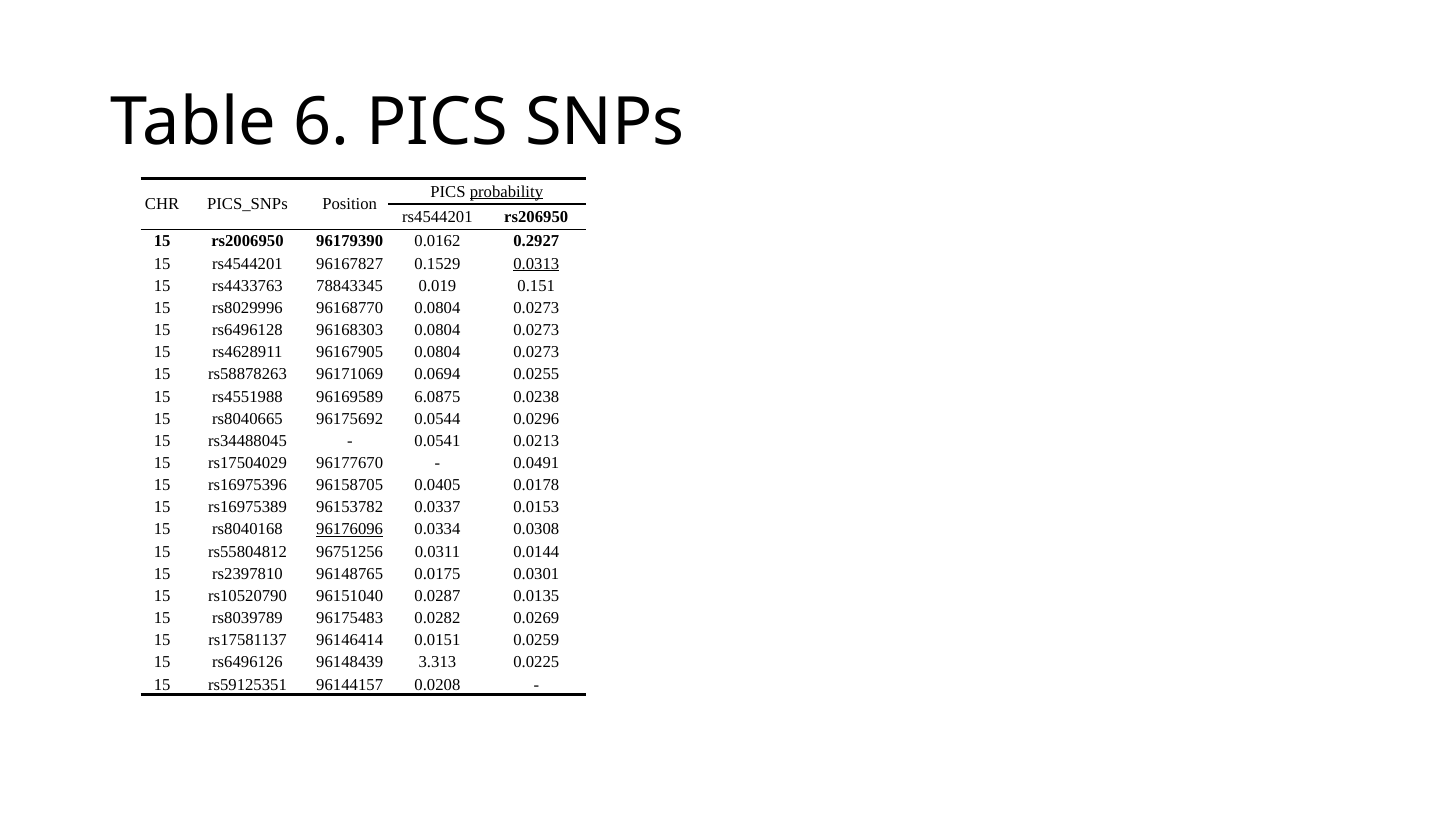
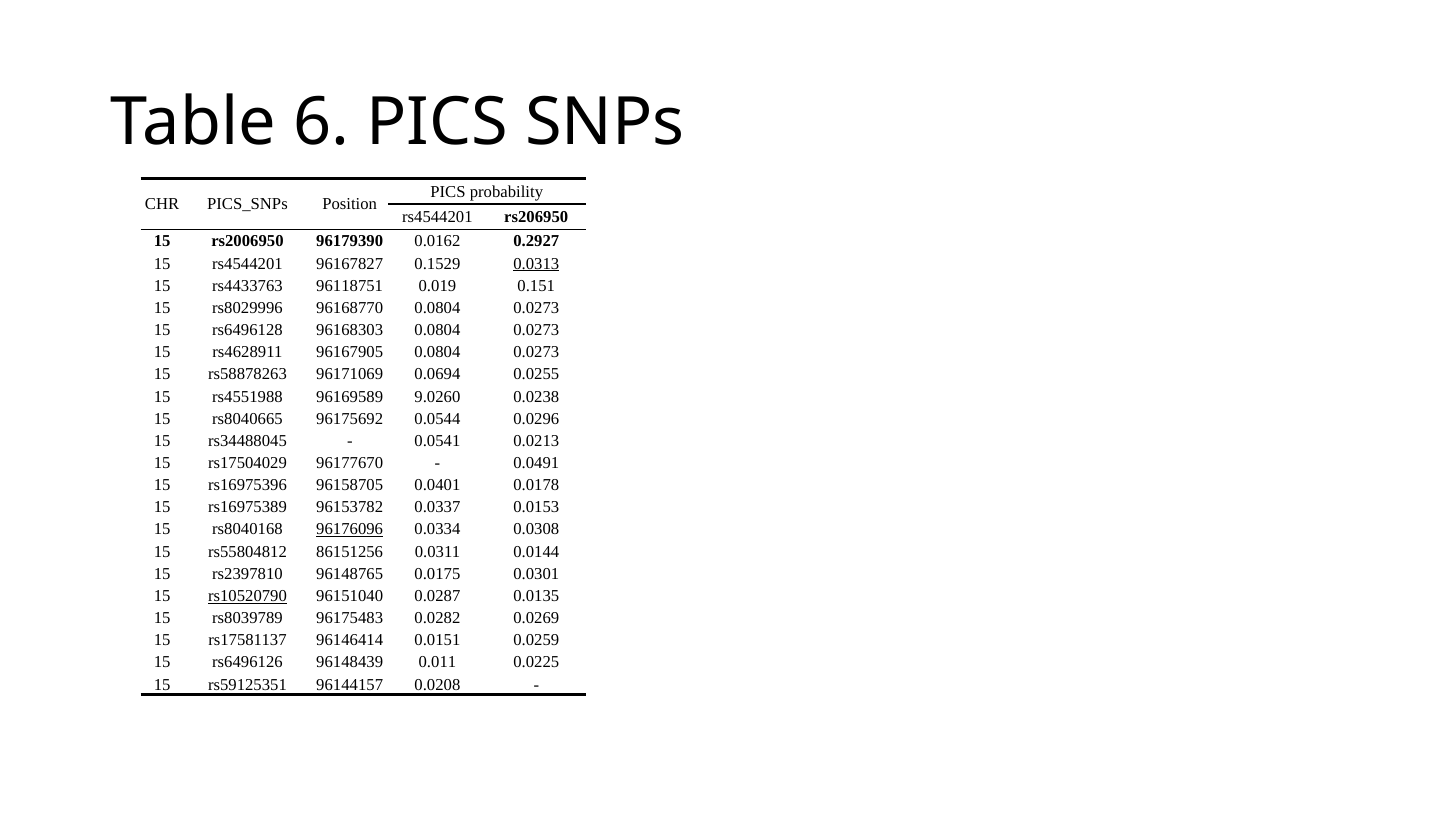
probability underline: present -> none (506, 192)
78843345: 78843345 -> 96118751 (350, 286)
6.0875: 6.0875 -> 9.0260 (437, 397)
0.0405: 0.0405 -> 0.0401 (437, 485)
96751256: 96751256 -> 86151256 (350, 552)
rs10520790 underline: none -> present (247, 596)
3.313: 3.313 -> 0.011 (437, 663)
